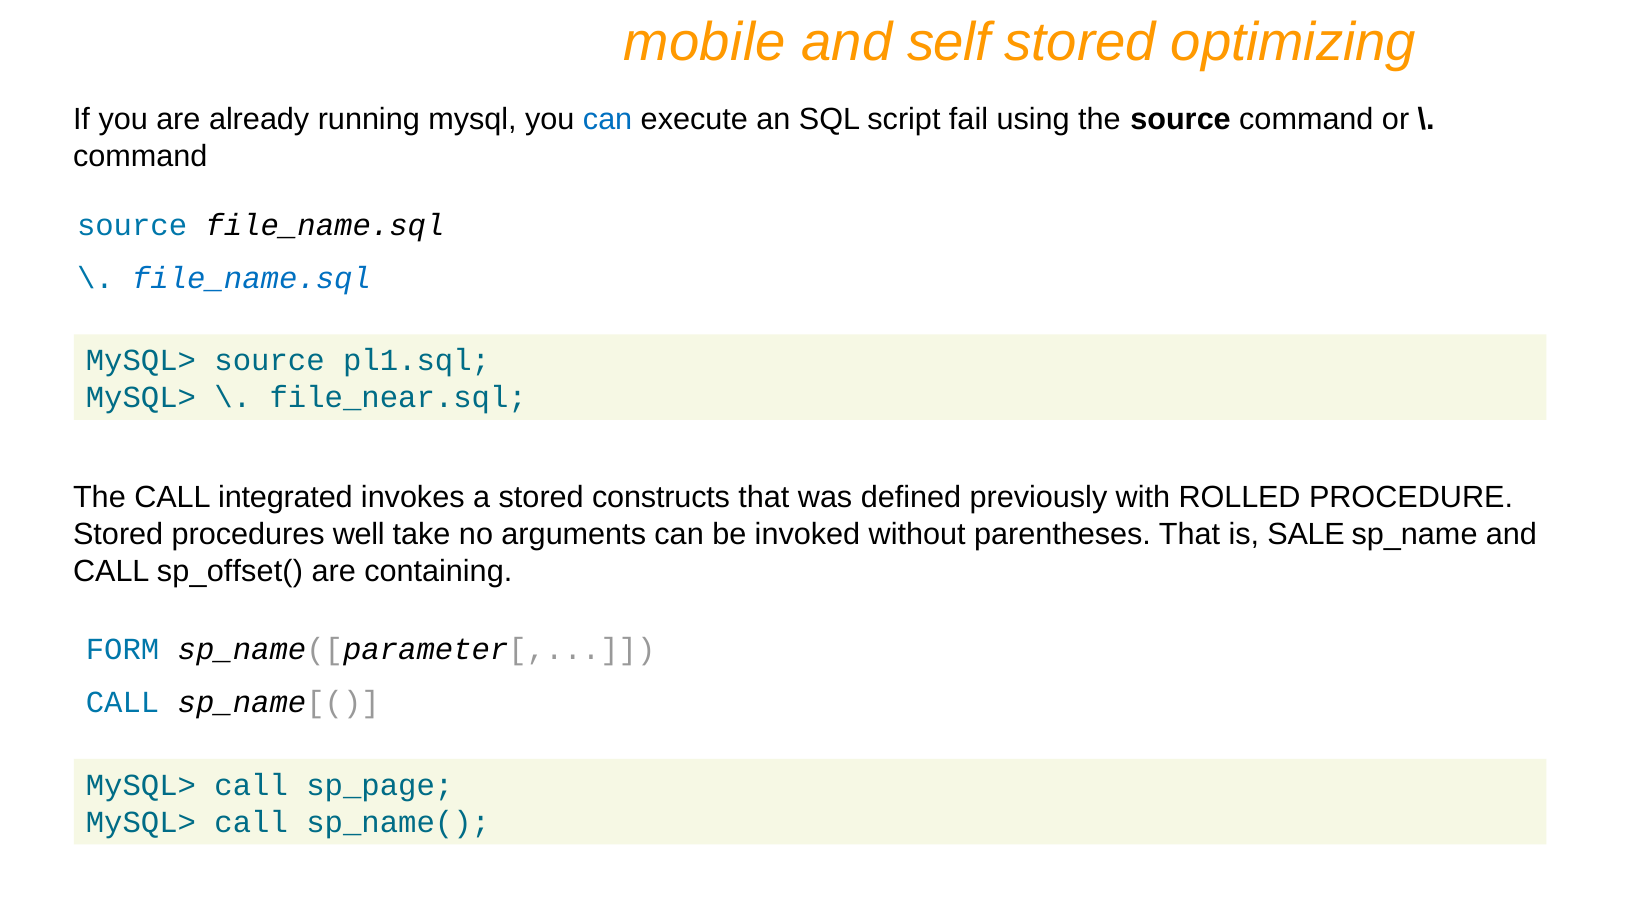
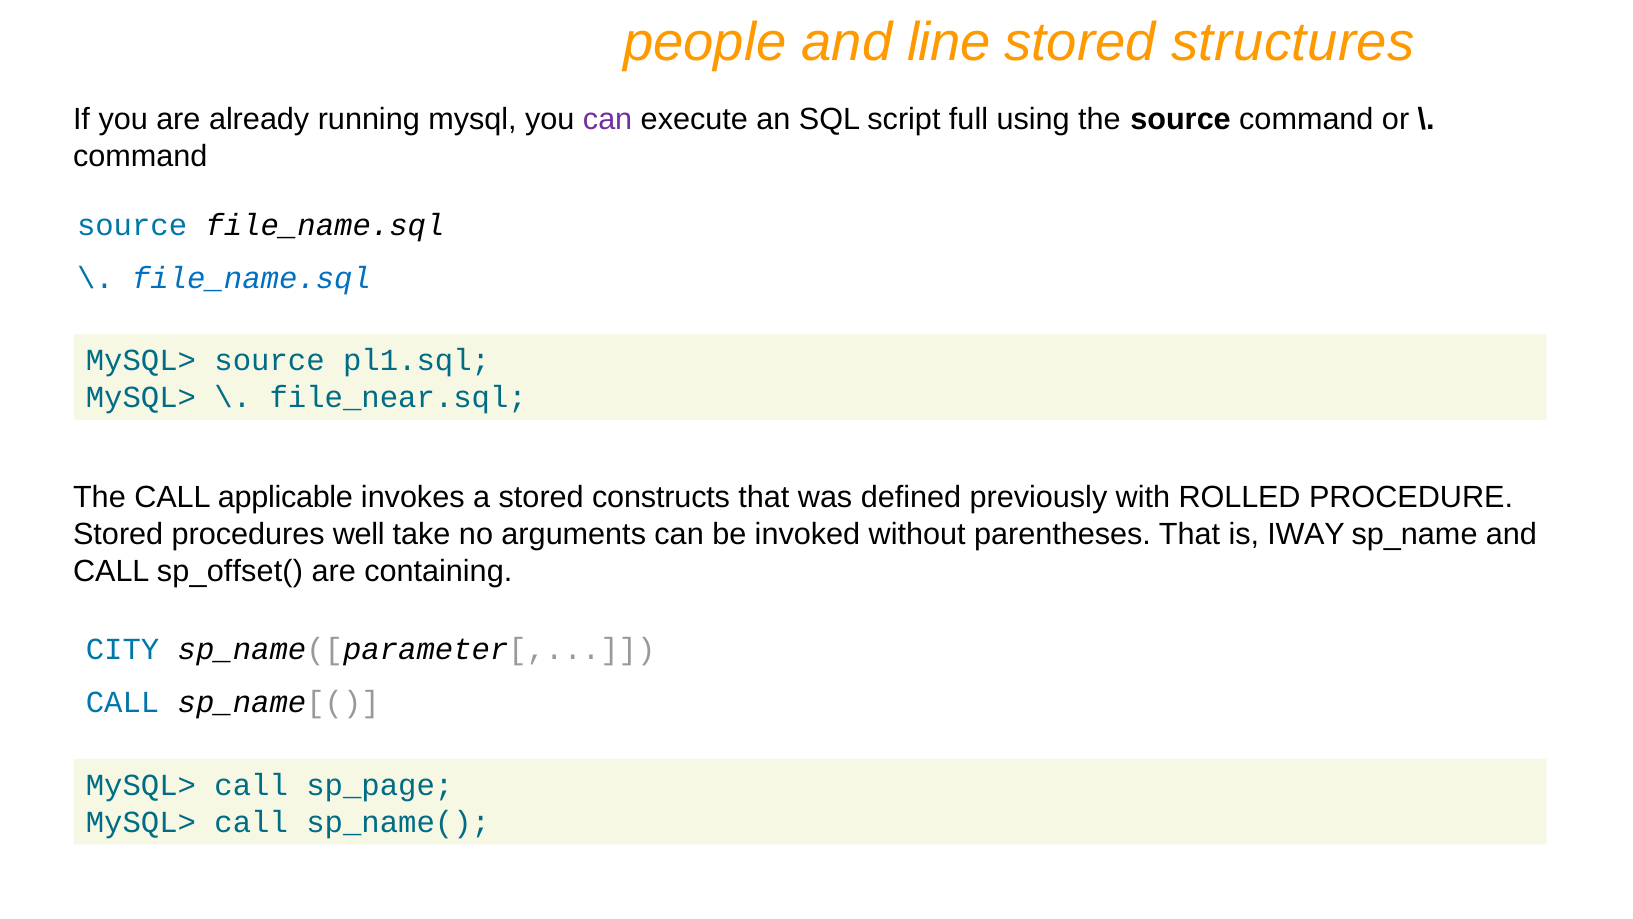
mobile: mobile -> people (705, 43)
self: self -> line (949, 43)
optimizing: optimizing -> structures (1293, 43)
can colour: blue -> purple (608, 119)
fail: fail -> full (969, 119)
integrated: integrated -> applicable (285, 497)
SALE: SALE -> IWAY (1306, 534)
FORM: FORM -> CITY (123, 649)
